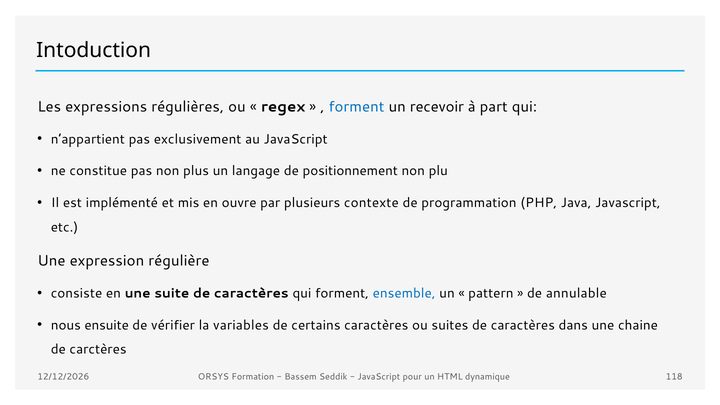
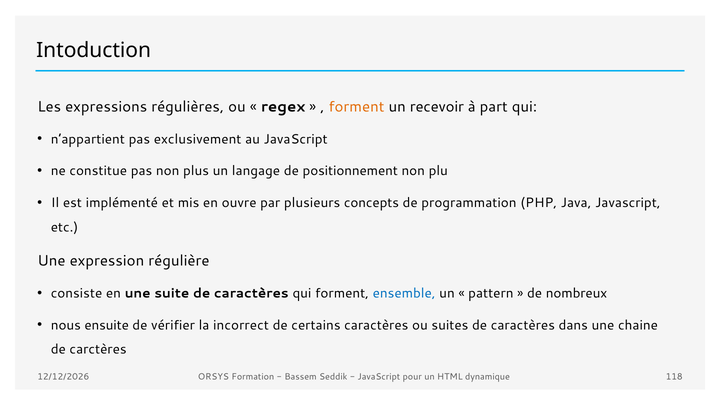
forment colour: blue -> orange (357, 107)
contexte: contexte -> concepts (371, 203)
annulable: annulable -> nombreux (577, 293)
variables: variables -> incorrect (241, 325)
